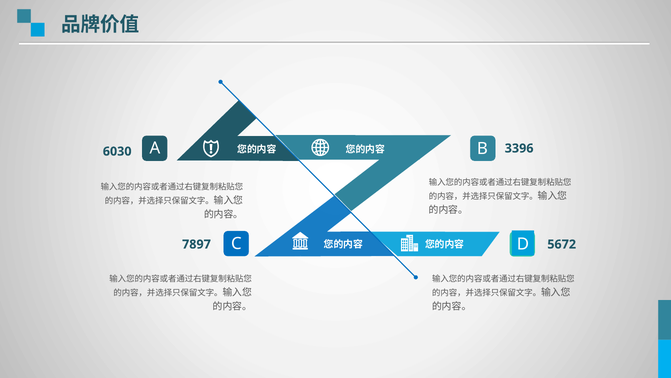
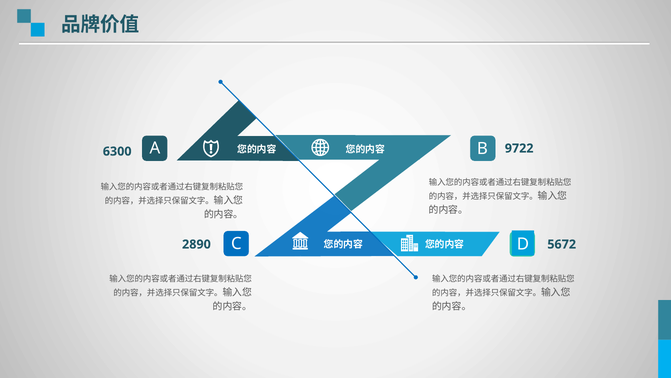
3396: 3396 -> 9722 (519, 148)
6030: 6030 -> 6300 (117, 151)
7897: 7897 -> 2890 (196, 244)
